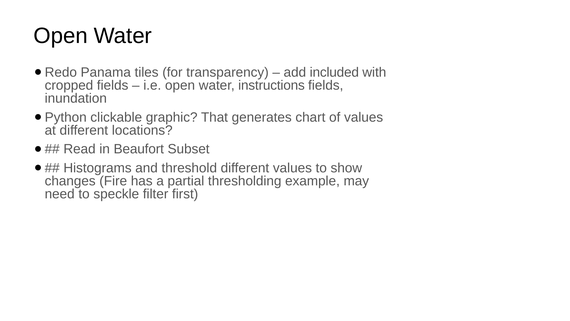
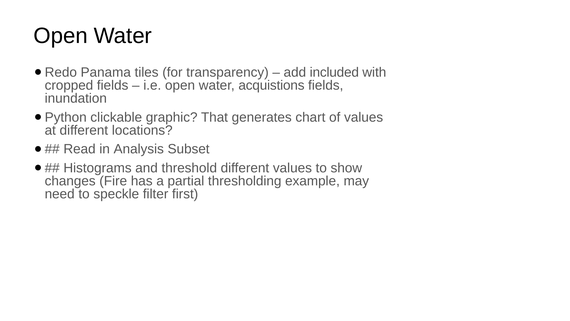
instructions: instructions -> acquistions (271, 85)
Beaufort: Beaufort -> Analysis (139, 149)
